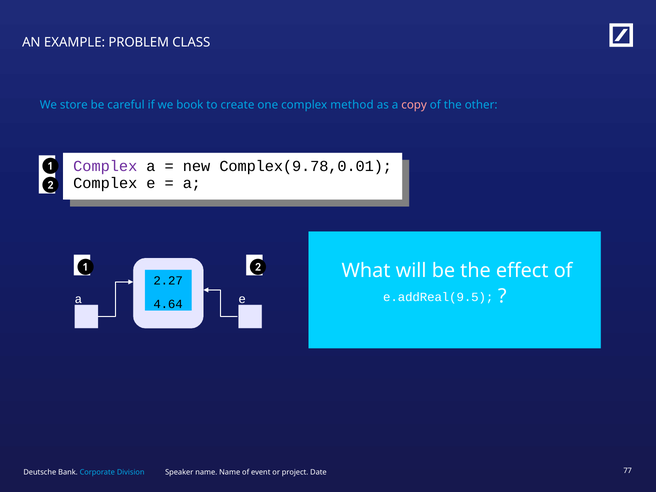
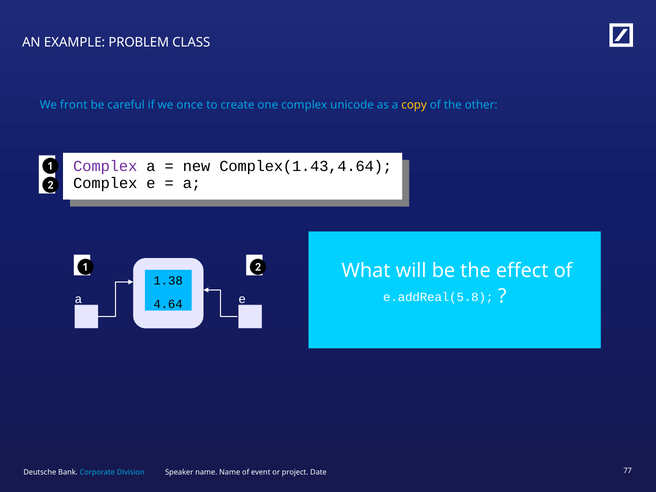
store: store -> front (74, 105)
book: book -> once (190, 105)
method: method -> unicode (352, 105)
copy colour: pink -> yellow (414, 105)
Complex(9.78,0.01: Complex(9.78,0.01 -> Complex(1.43,4.64 (306, 166)
2.27: 2.27 -> 1.38 (168, 281)
e.addReal(9.5: e.addReal(9.5 -> e.addReal(5.8 (438, 297)
